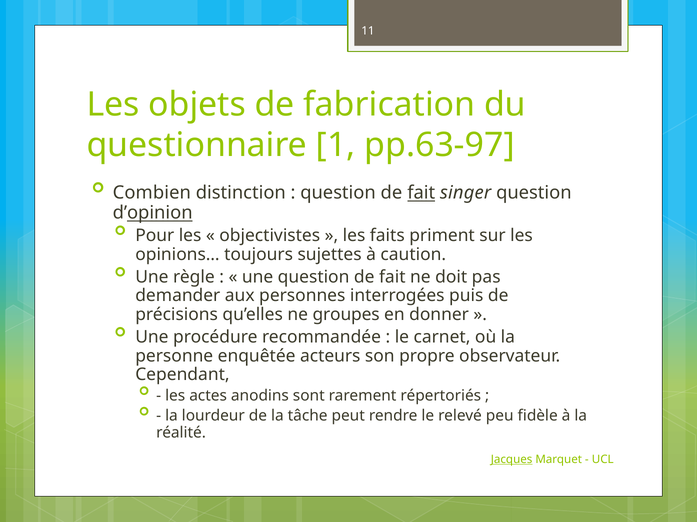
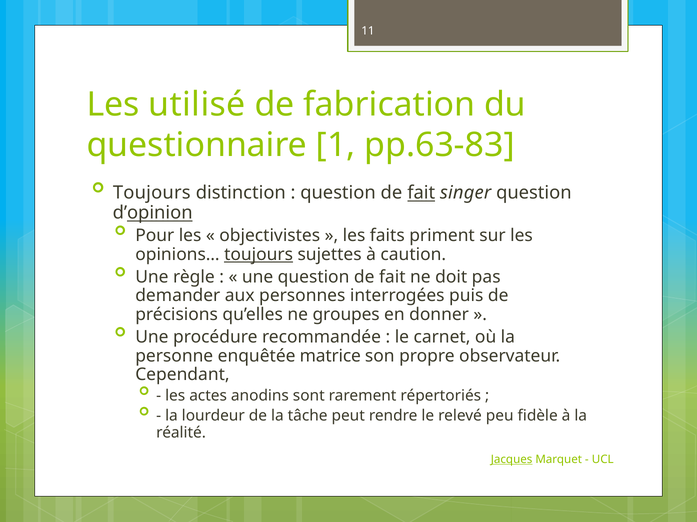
objets: objets -> utilisé (197, 105)
pp.63-97: pp.63-97 -> pp.63-83 (440, 145)
Combien: Combien -> Toujours (152, 193)
toujours underline: none -> present (259, 255)
acteurs: acteurs -> matrice (330, 356)
